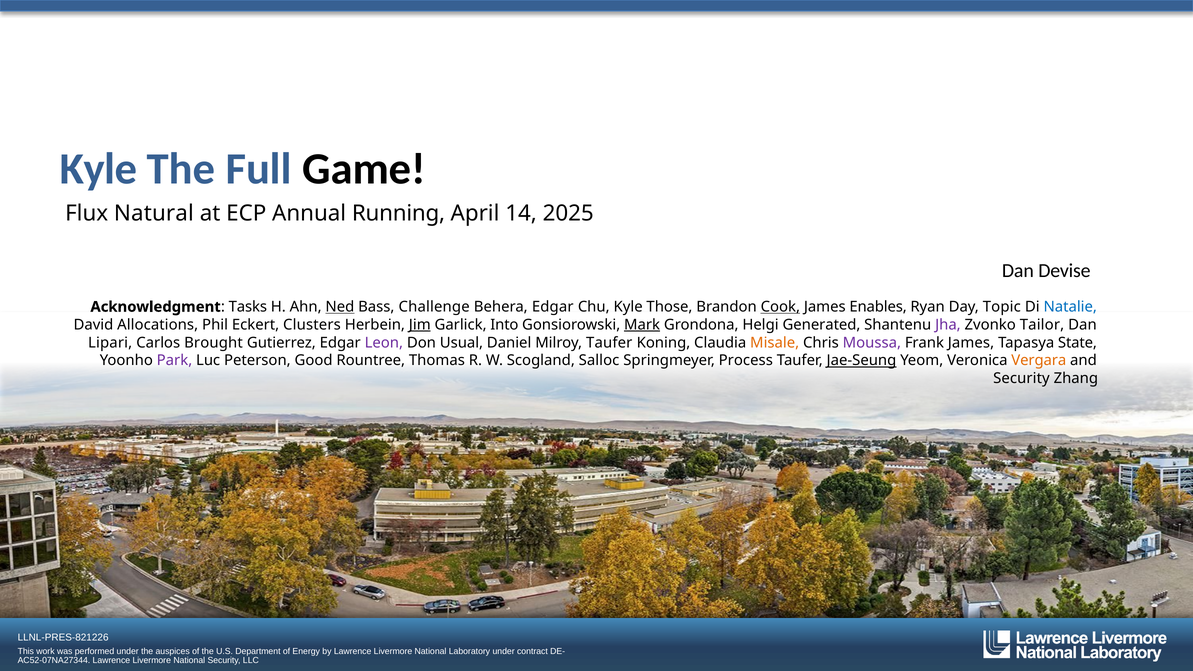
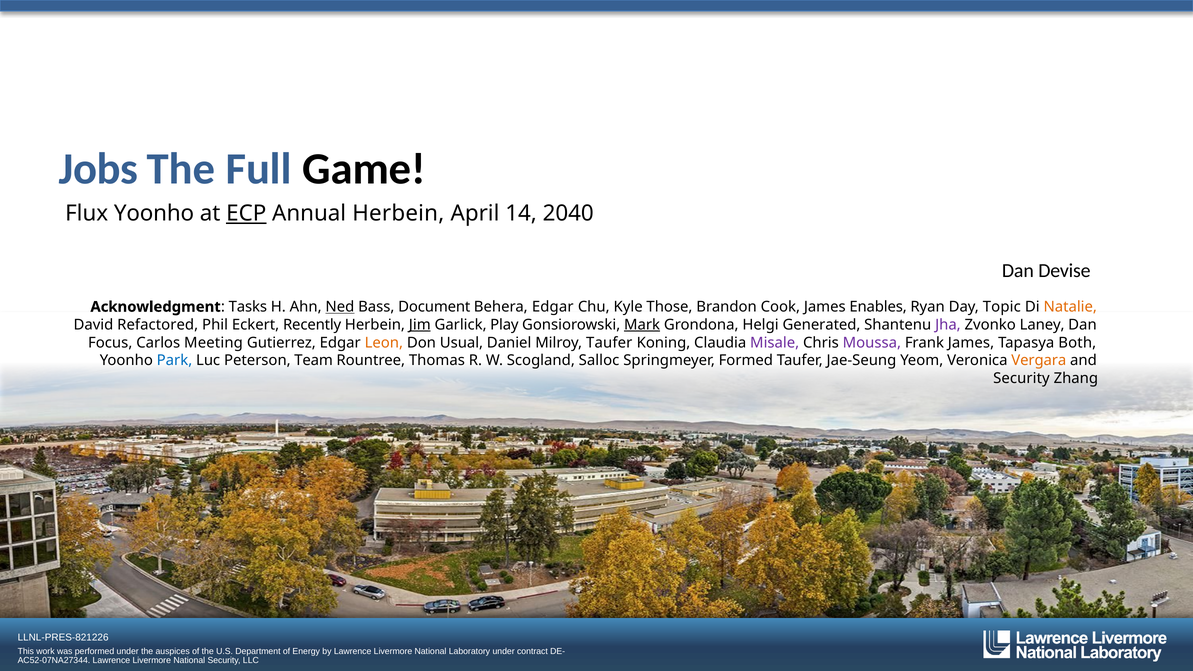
Kyle: Kyle -> Jobs (98, 169)
Flux Natural: Natural -> Yoonho (154, 214)
ECP underline: none -> present (246, 214)
Annual Running: Running -> Herbein (398, 214)
2025: 2025 -> 2040 (568, 214)
Challenge: Challenge -> Document (434, 307)
Cook underline: present -> none (780, 307)
Natalie colour: blue -> orange (1070, 307)
Allocations: Allocations -> Refactored (158, 325)
Clusters: Clusters -> Recently (312, 325)
Into: Into -> Play (504, 325)
Tailor: Tailor -> Laney (1042, 325)
Lipari: Lipari -> Focus (110, 343)
Brought: Brought -> Meeting (214, 343)
Leon colour: purple -> orange (384, 343)
Misale colour: orange -> purple (775, 343)
State: State -> Both (1077, 343)
Park colour: purple -> blue (174, 361)
Good: Good -> Team (314, 361)
Process: Process -> Formed (746, 361)
Jae-Seung underline: present -> none (861, 361)
